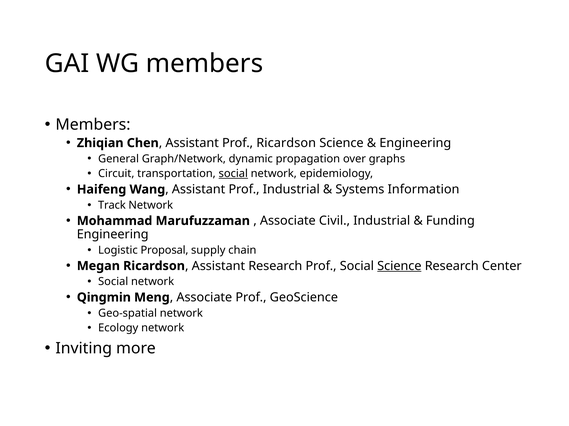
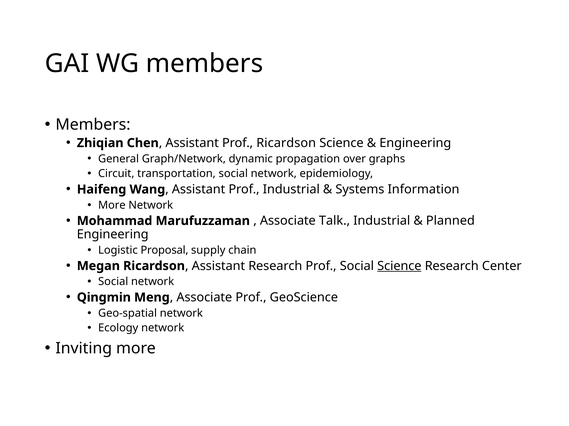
social underline: present -> none (233, 174)
Track: Track -> More (112, 205)
Civil: Civil -> Talk (335, 221)
Funding: Funding -> Planned (450, 221)
